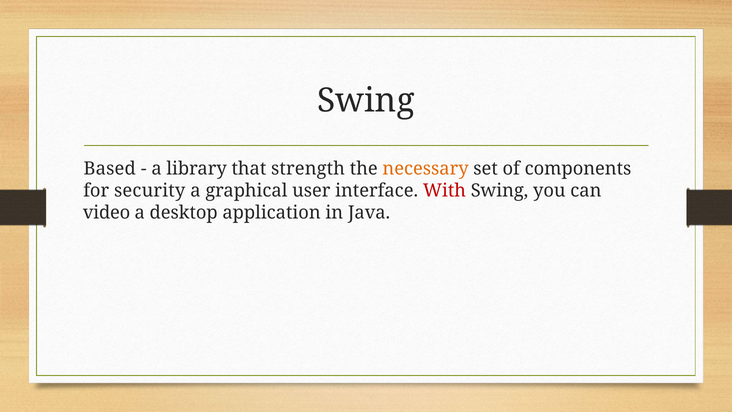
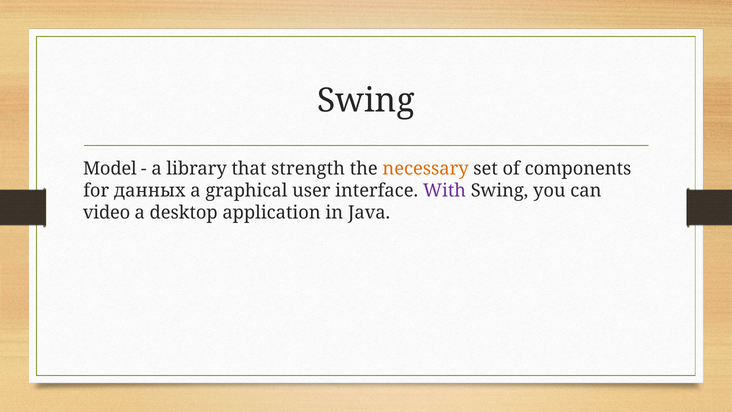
Based: Based -> Model (110, 169)
security: security -> данных (150, 190)
With colour: red -> purple (444, 190)
